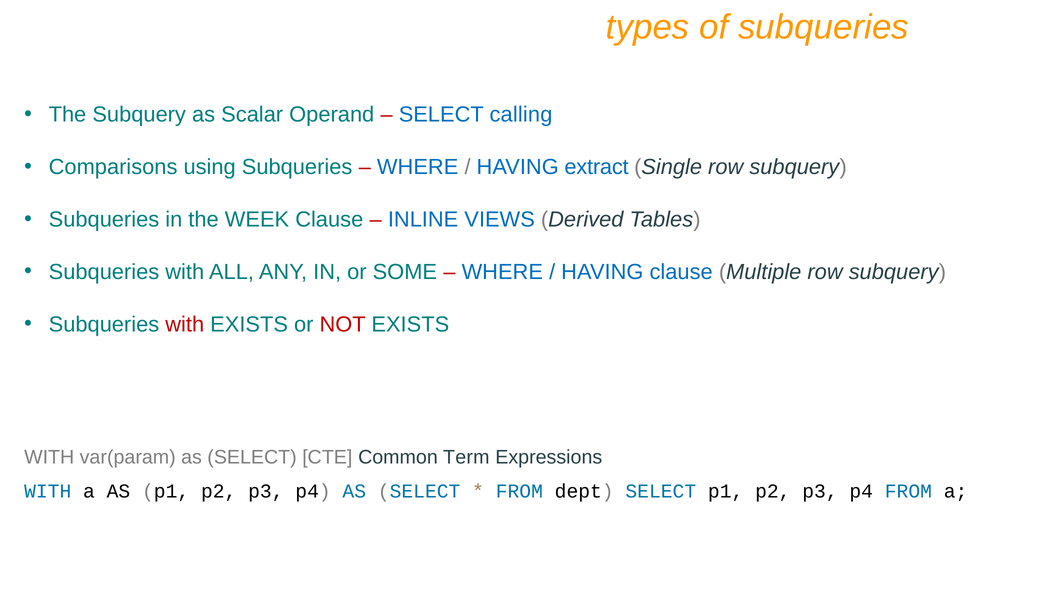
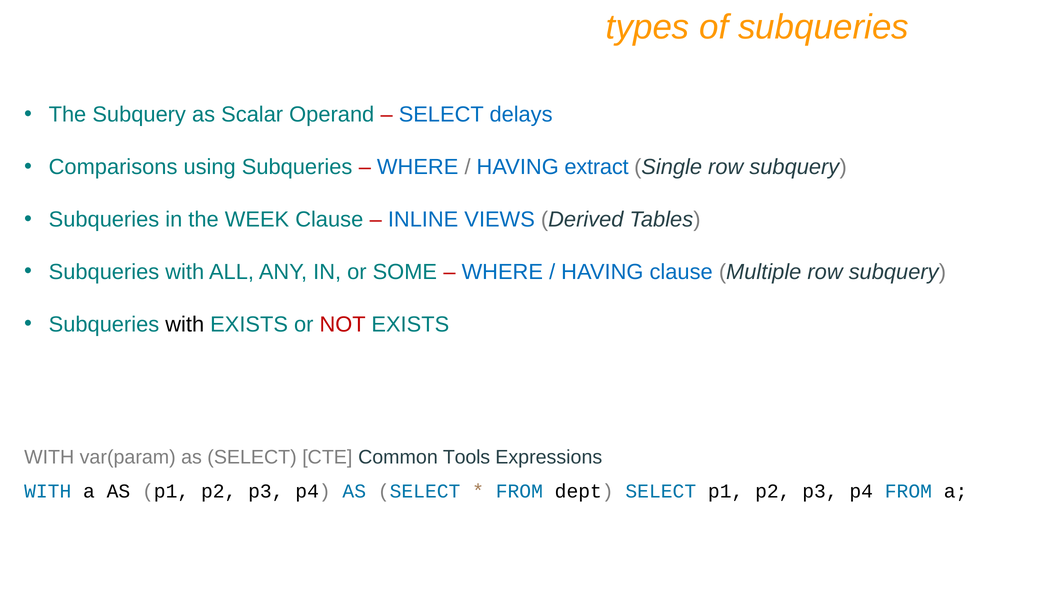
calling: calling -> delays (521, 115)
with colour: red -> black (185, 324)
Term: Term -> Tools (467, 457)
